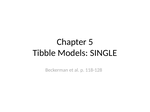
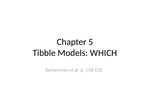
SINGLE: SINGLE -> WHICH (104, 53)
